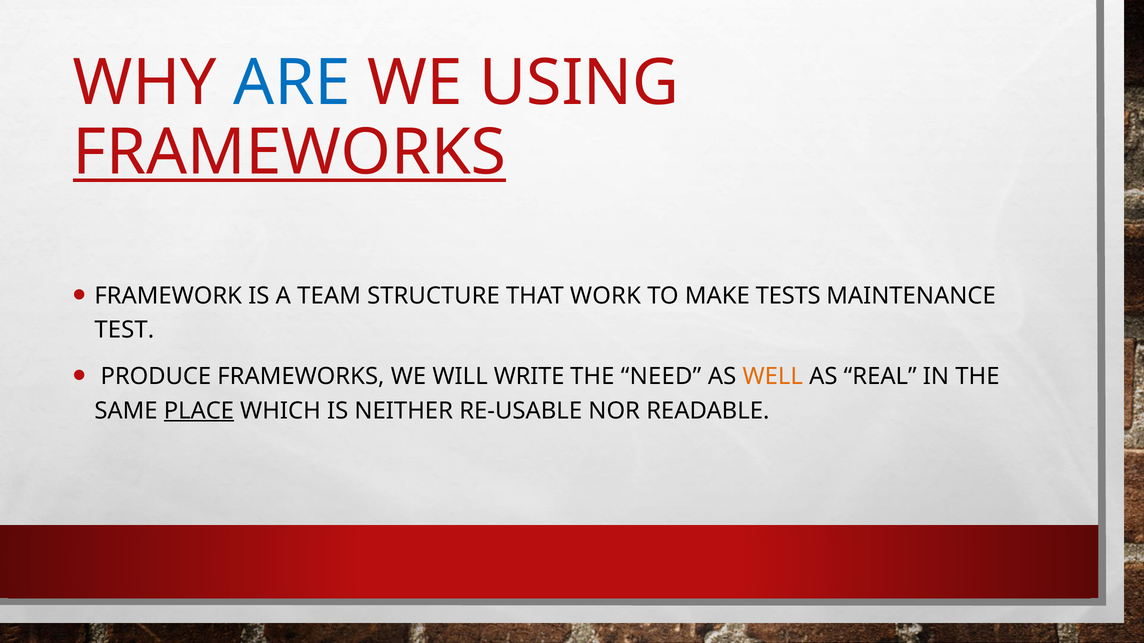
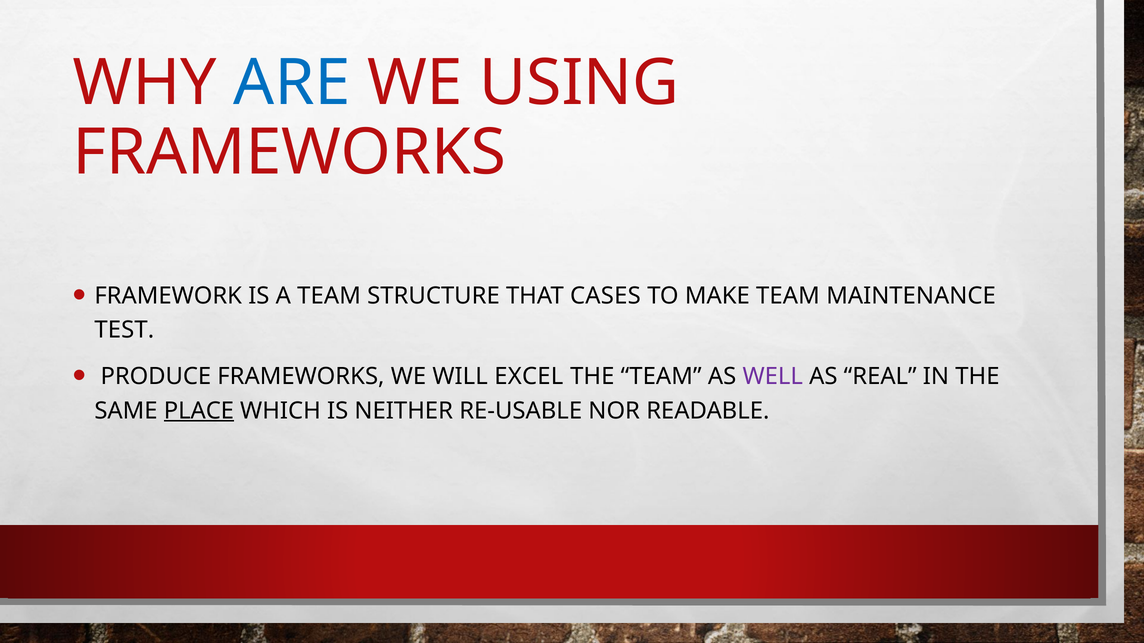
FRAMEWORKS underline: present -> none (290, 153)
WORK: WORK -> CASES (605, 296)
MAKE TESTS: TESTS -> TEAM (788, 296)
WRITE: WRITE -> EXCEL (529, 377)
THE NEED: NEED -> TEAM (661, 377)
WELL colour: orange -> purple (773, 377)
